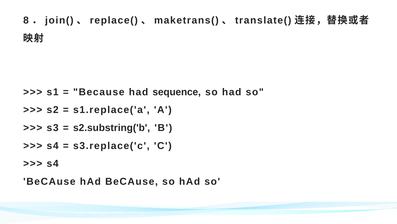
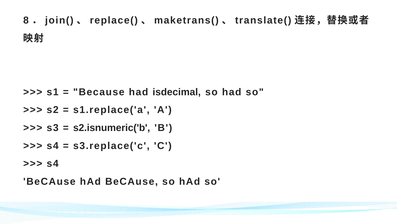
sequence: sequence -> isdecimal (177, 92)
s2.substring('b: s2.substring('b -> s2.isnumeric('b (112, 127)
